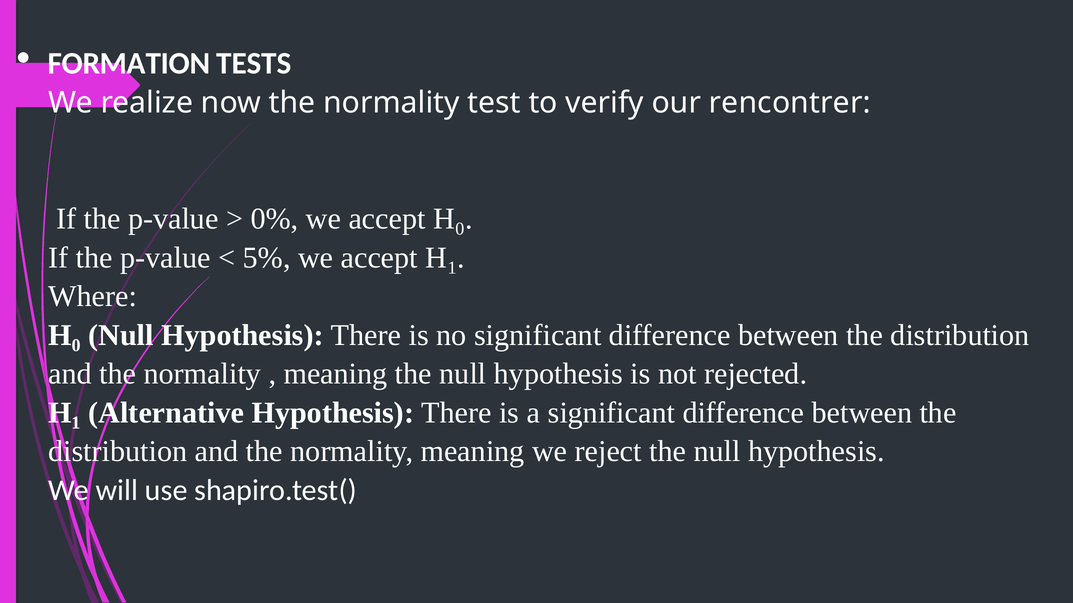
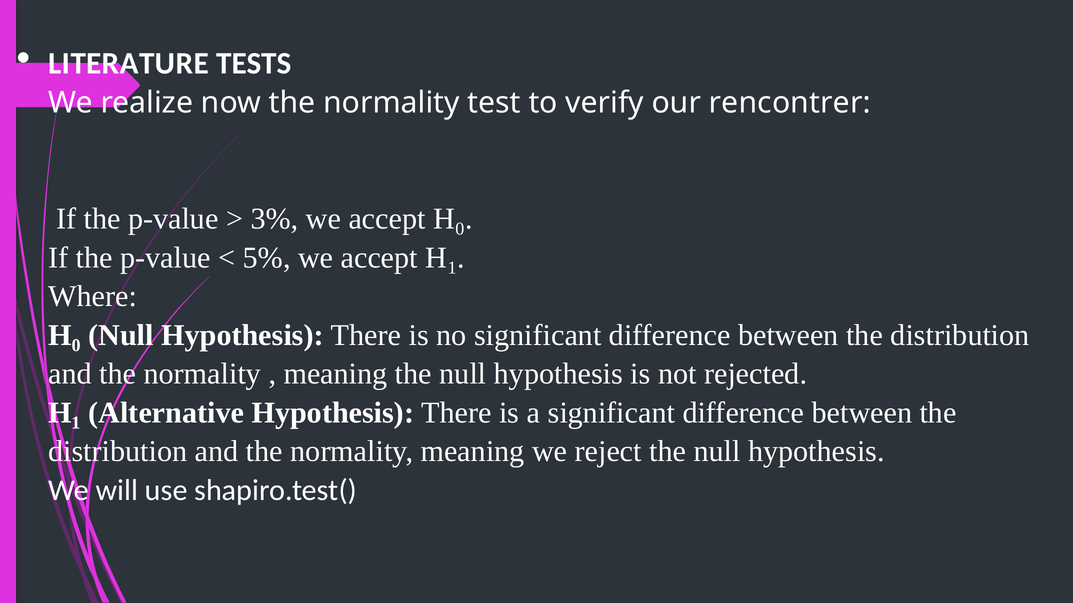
FORMATION: FORMATION -> LITERATURE (129, 63)
0%: 0% -> 3% (274, 219)
